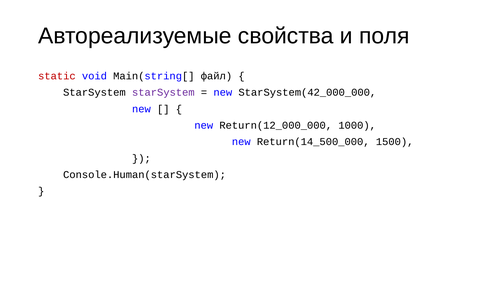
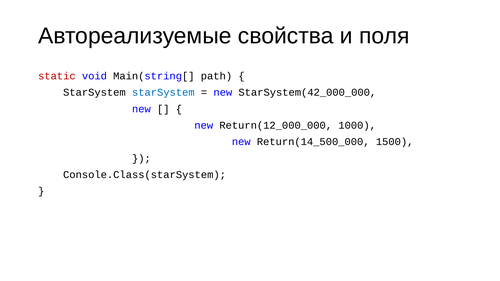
файл: файл -> path (216, 76)
starSystem colour: purple -> blue (163, 93)
Console.Human(starSystem: Console.Human(starSystem -> Console.Class(starSystem (145, 175)
